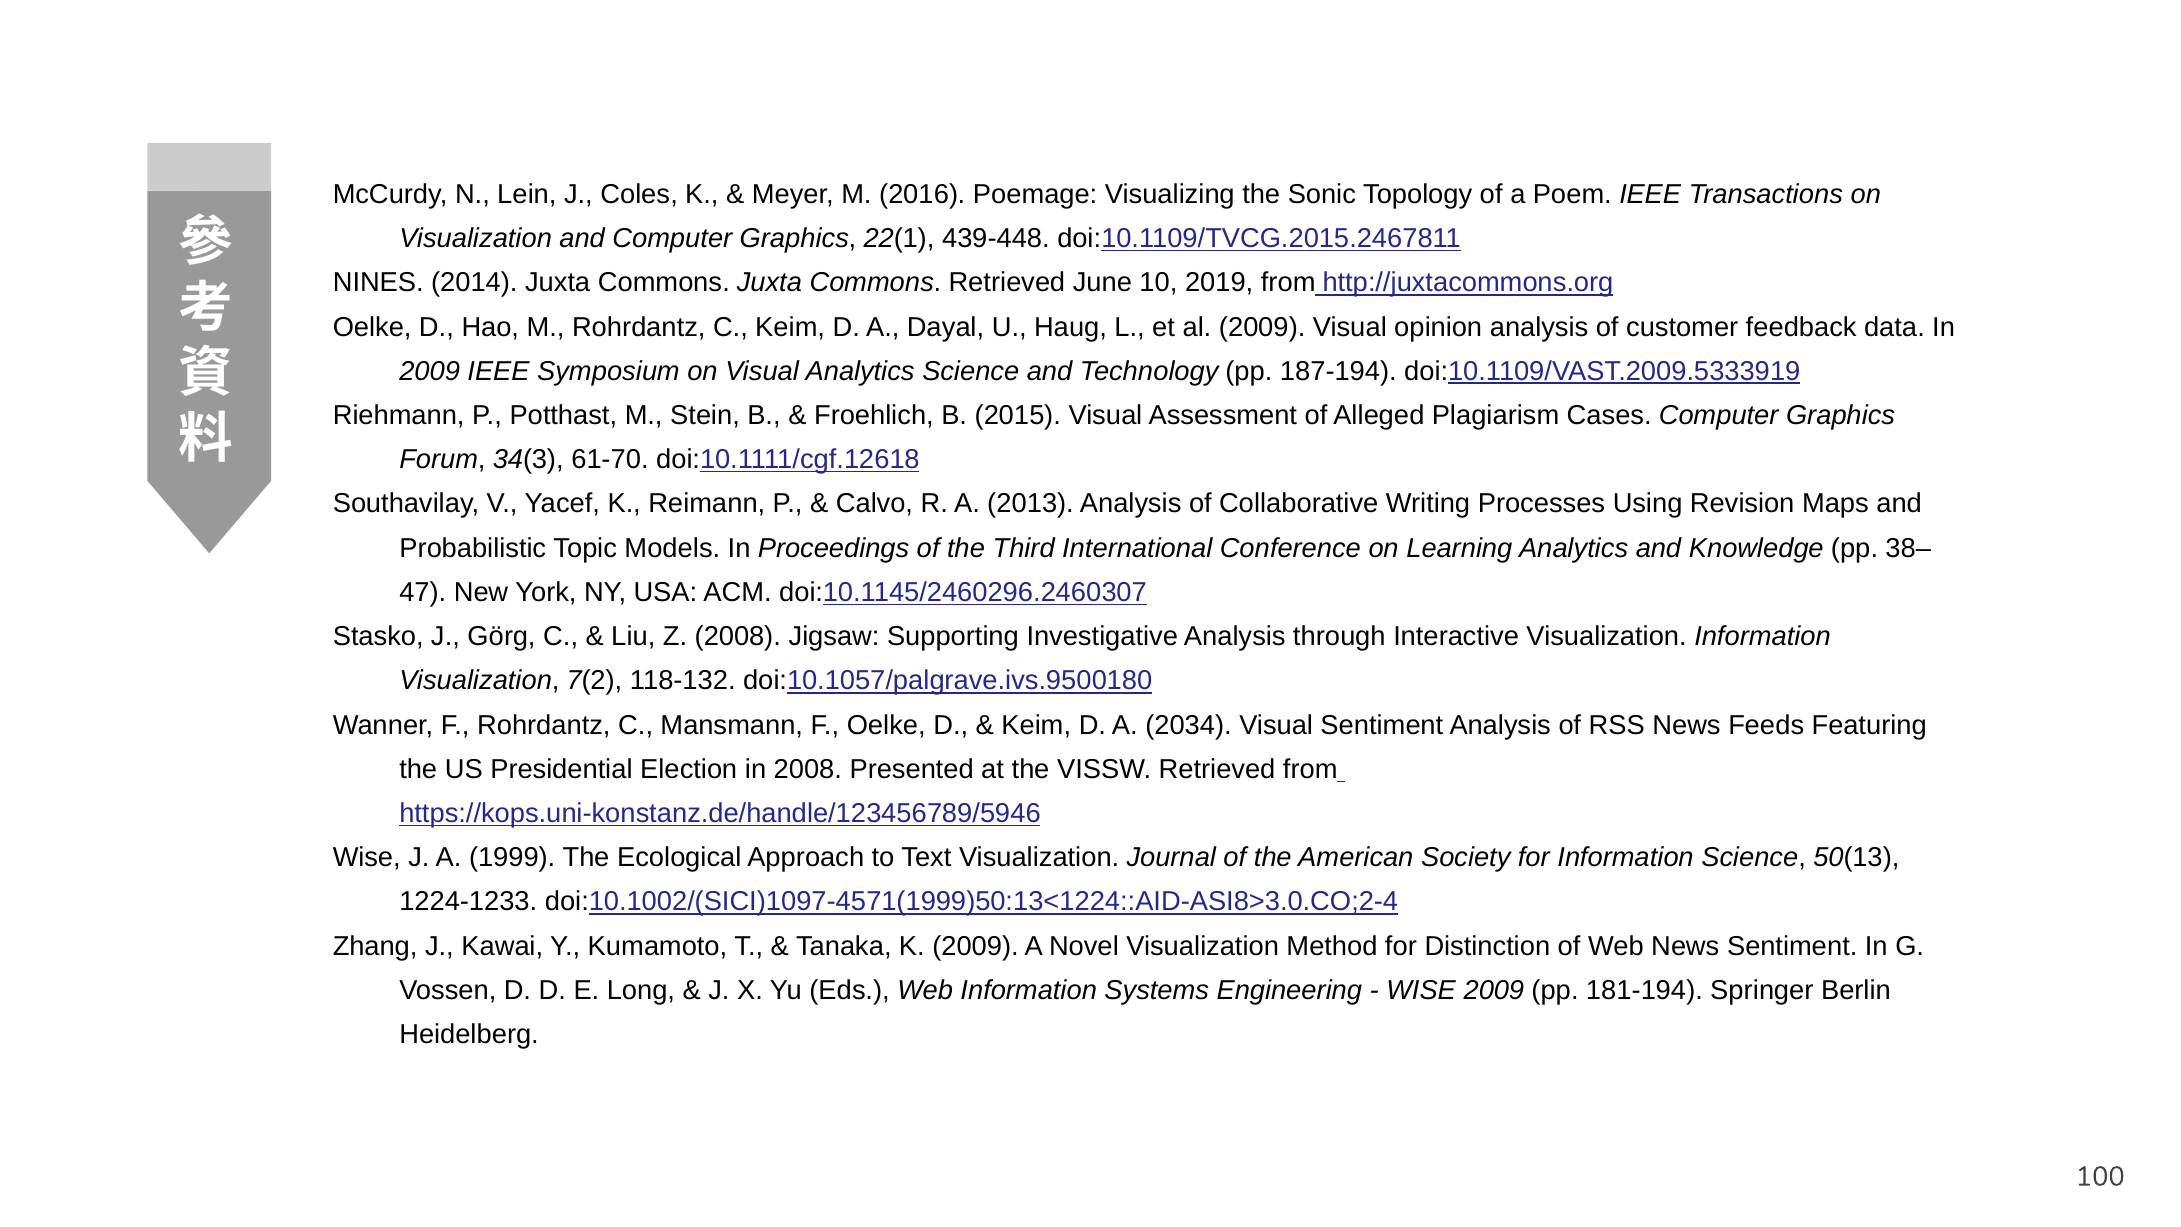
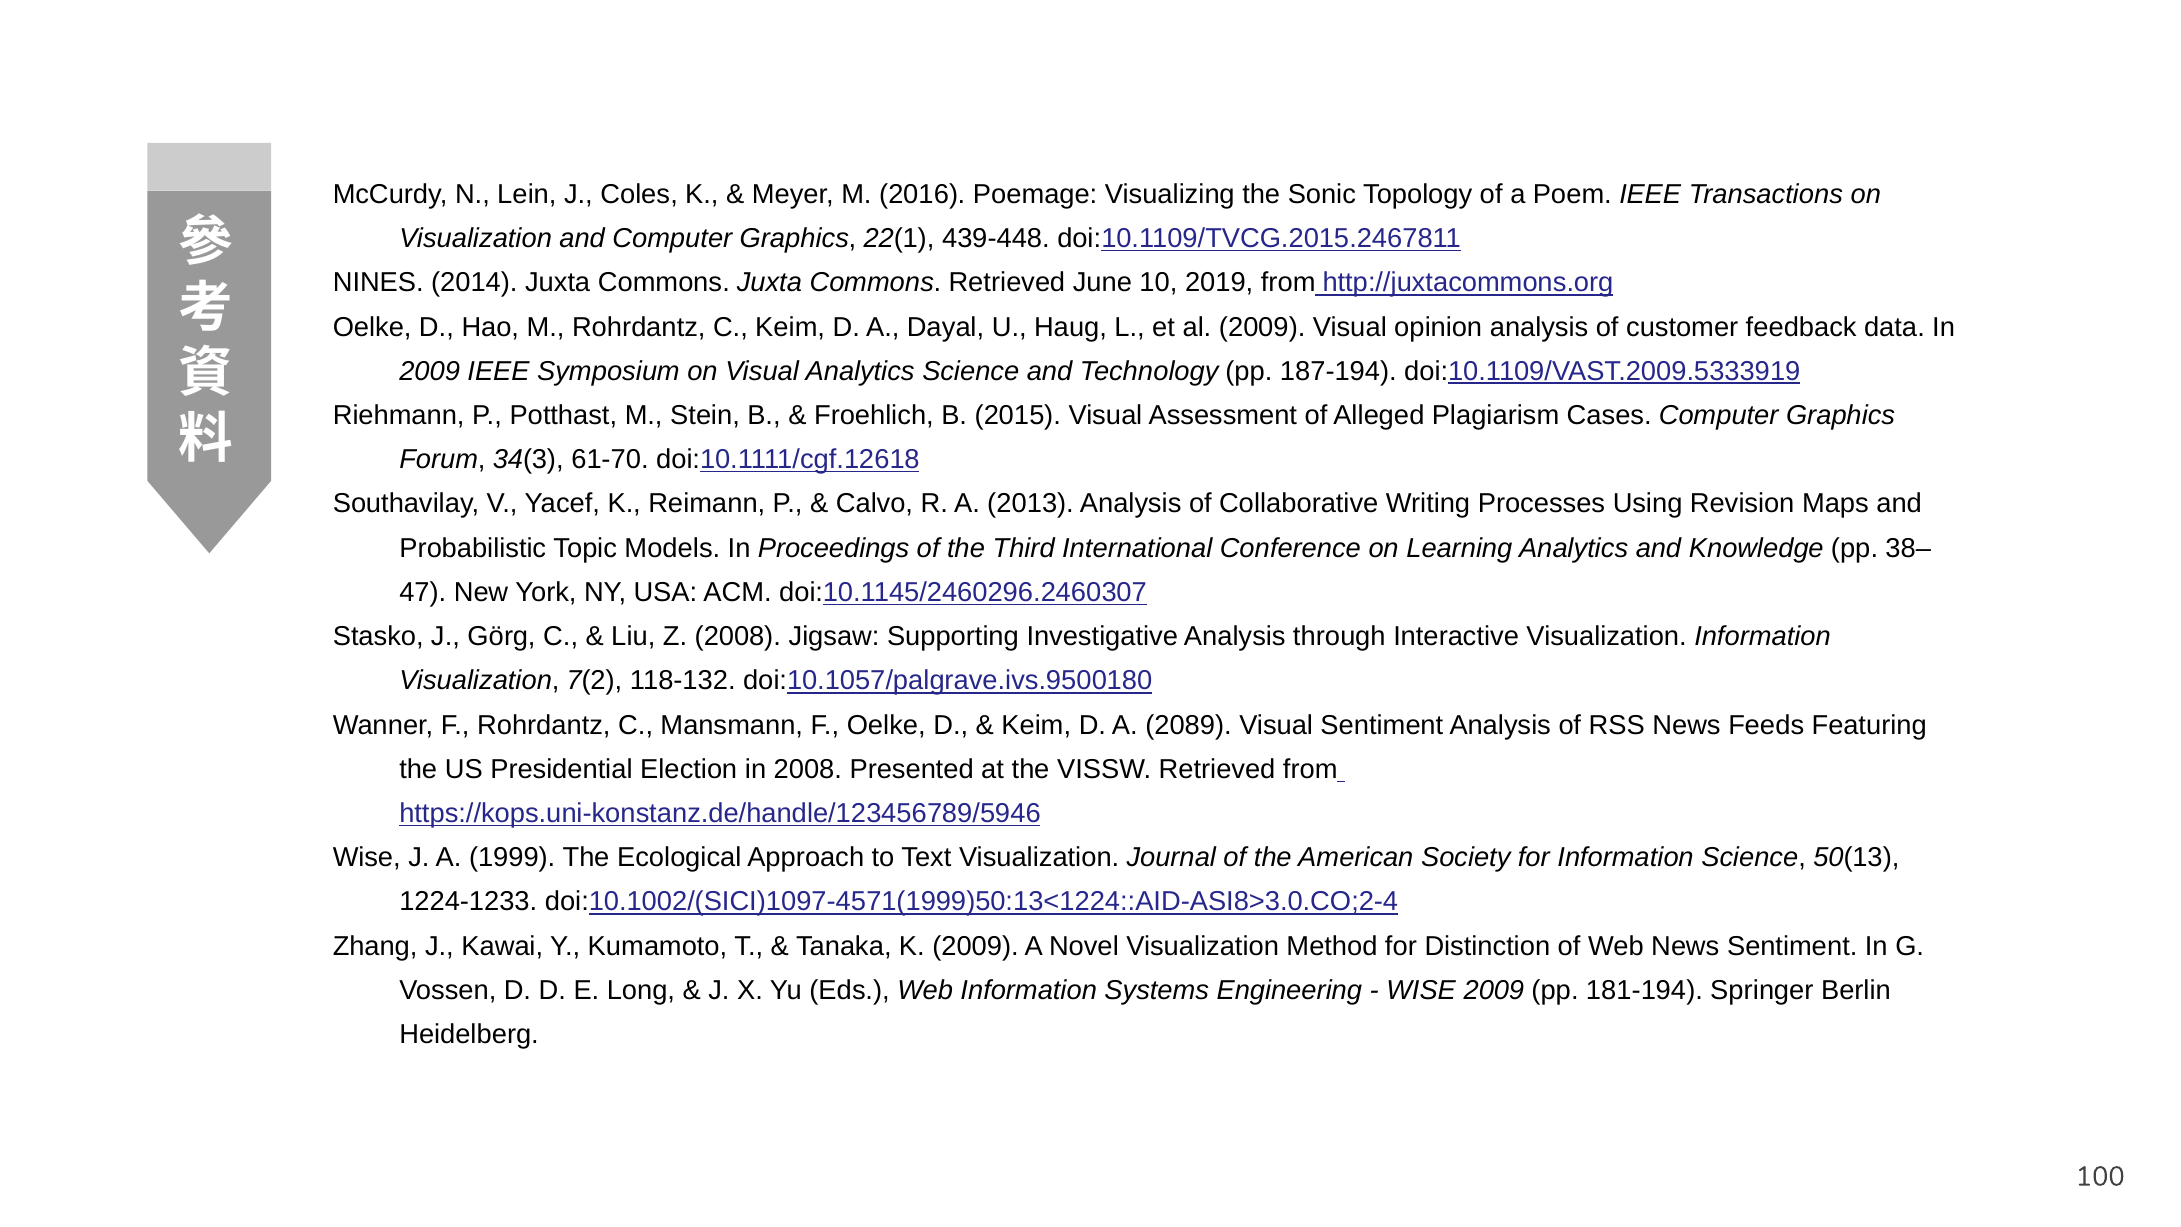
2034: 2034 -> 2089 (1189, 725)
